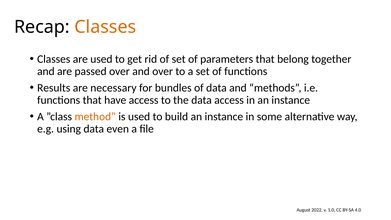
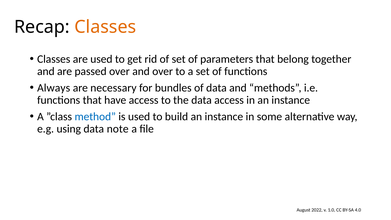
Results: Results -> Always (54, 88)
method colour: orange -> blue (95, 116)
even: even -> note (118, 129)
